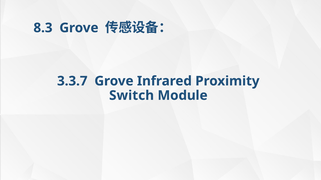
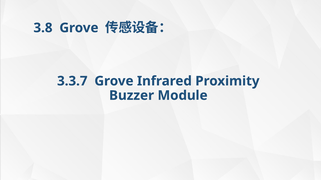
8.3: 8.3 -> 3.8 (43, 28)
Switch: Switch -> Buzzer (132, 96)
